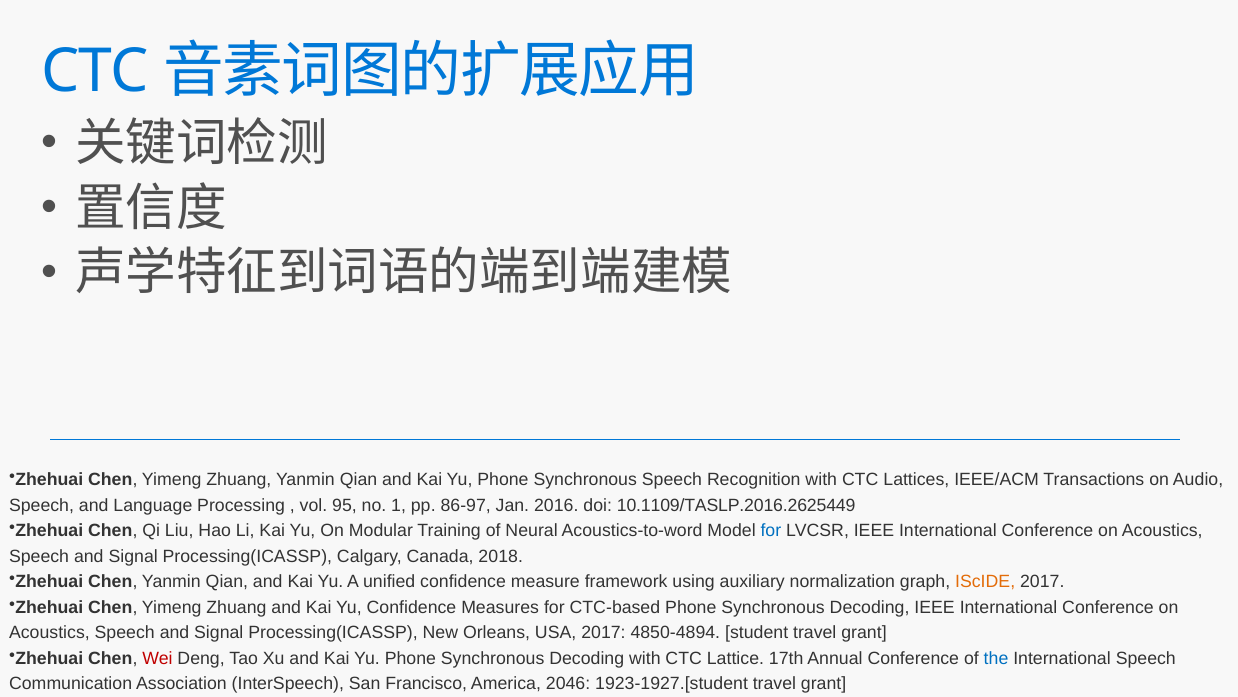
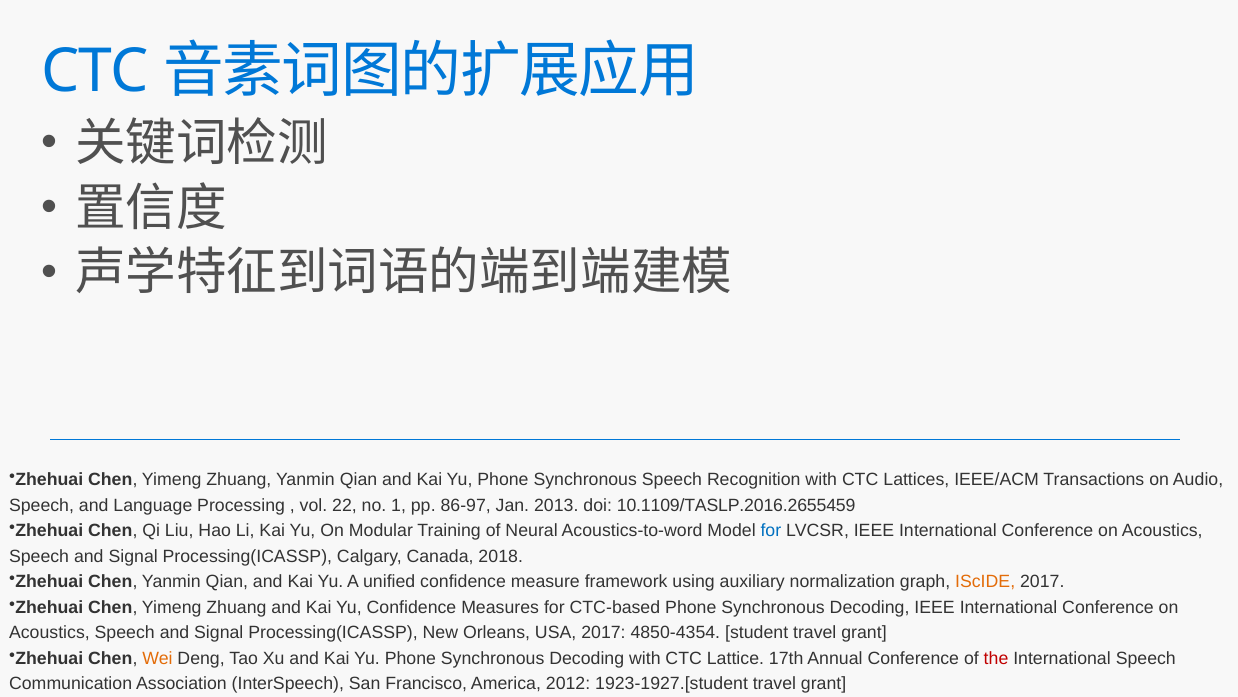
95: 95 -> 22 (344, 505)
2016: 2016 -> 2013 (556, 505)
10.1109/TASLP.2016.2625449: 10.1109/TASLP.2016.2625449 -> 10.1109/TASLP.2016.2655459 (736, 505)
4850-4894: 4850-4894 -> 4850-4354 (675, 632)
Wei colour: red -> orange (157, 658)
the colour: blue -> red (996, 658)
2046: 2046 -> 2012 (568, 683)
